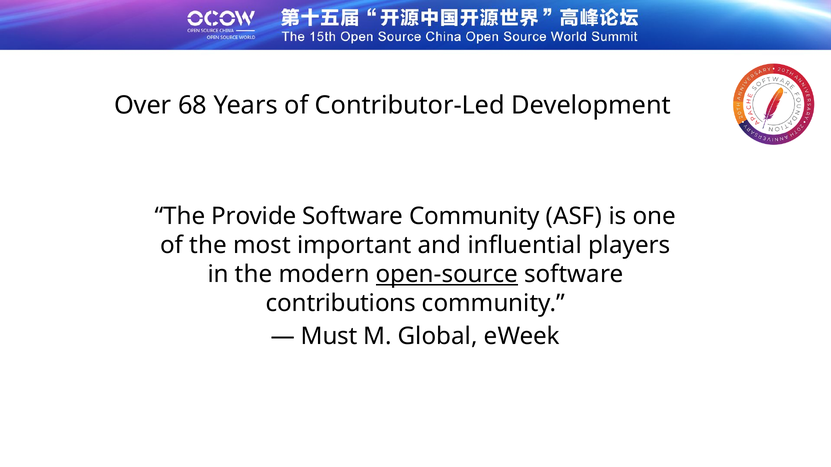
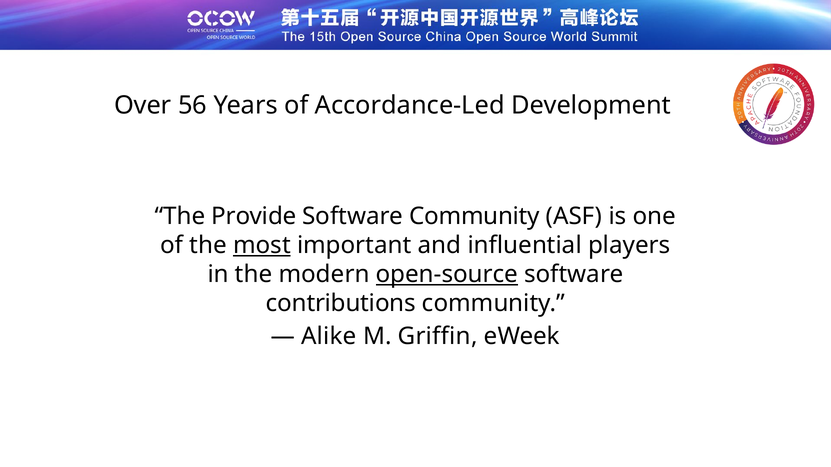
68: 68 -> 56 (192, 105)
Contributor-Led: Contributor-Led -> Accordance-Led (410, 105)
most underline: none -> present (262, 246)
Must: Must -> Alike (329, 336)
Global: Global -> Griffin (438, 336)
